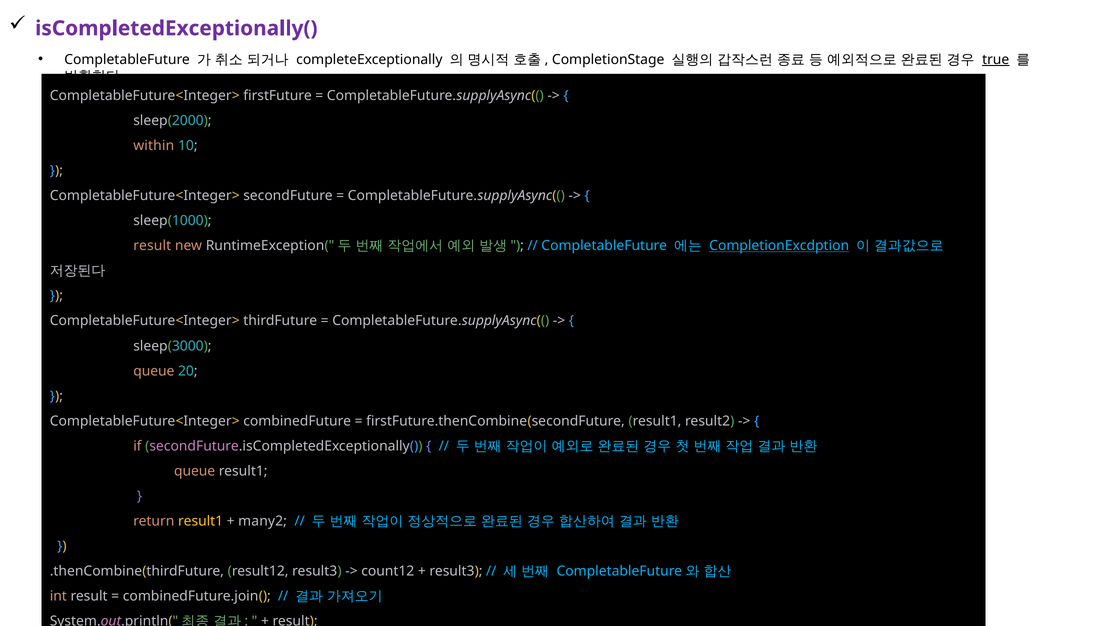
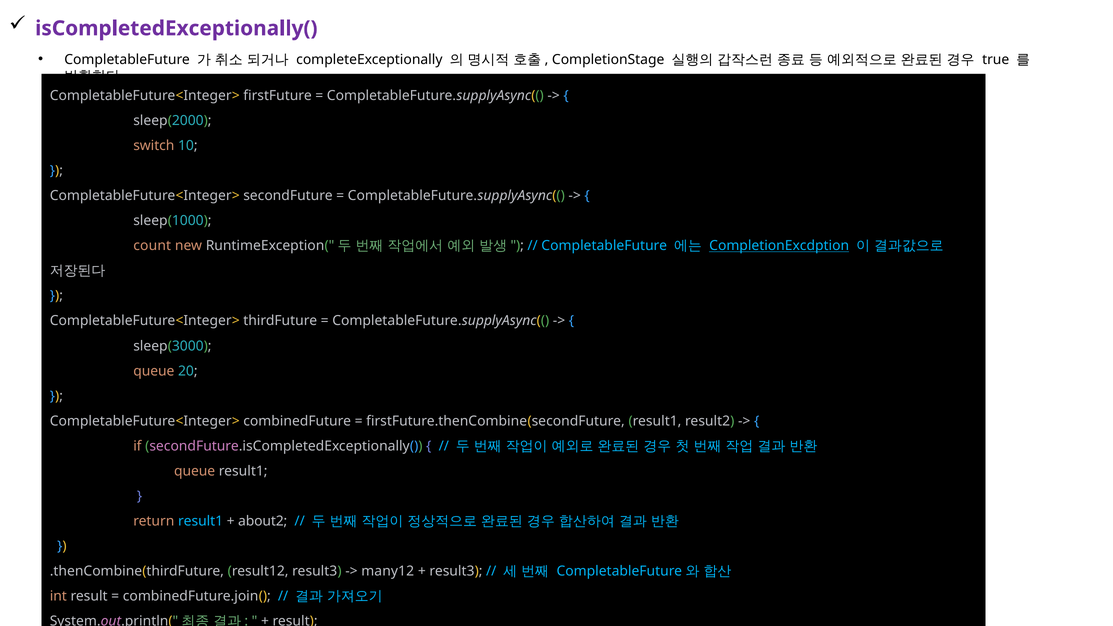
true underline: present -> none (996, 60)
within: within -> switch (154, 146)
result: result -> count (152, 246)
result1 colour: yellow -> light blue (201, 521)
many2: many2 -> about2 (263, 521)
count12: count12 -> many12 (388, 571)
